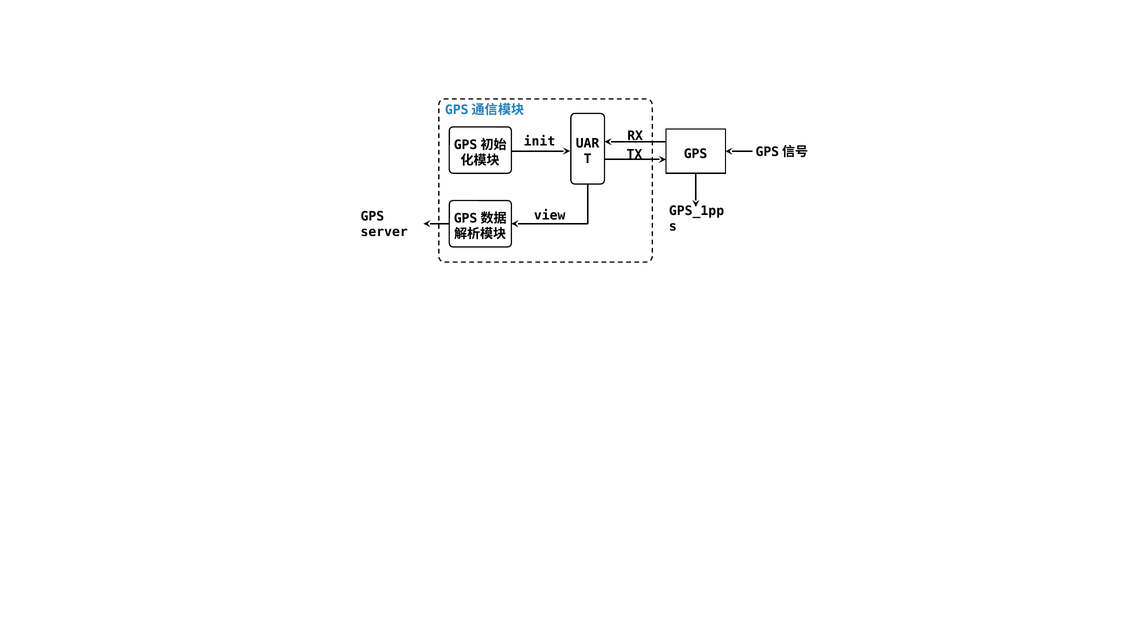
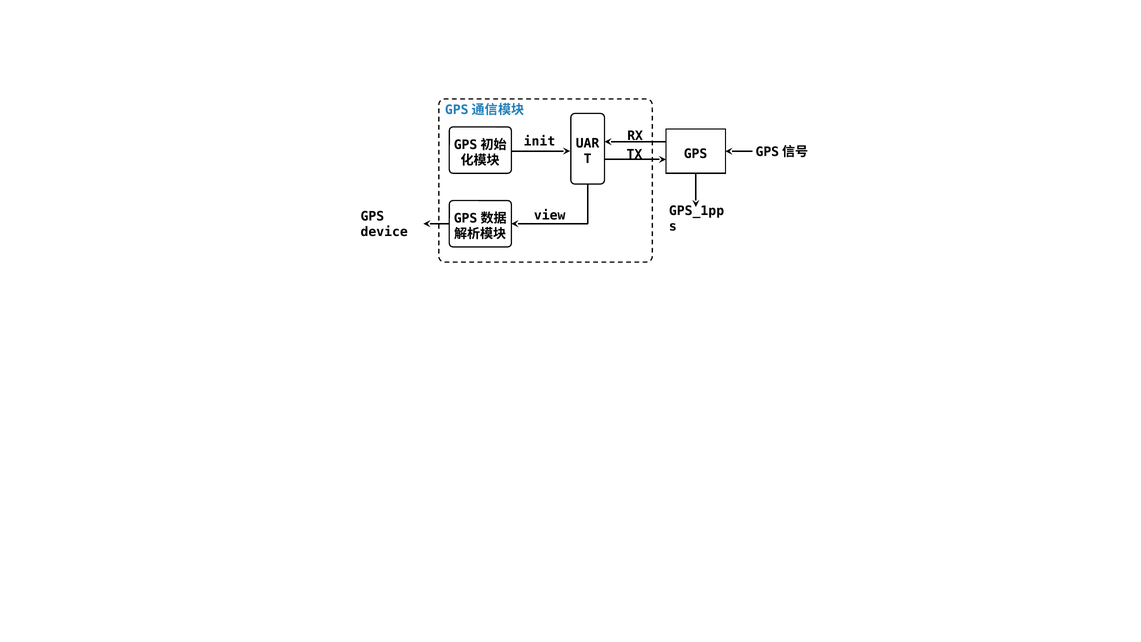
server: server -> device (384, 232)
